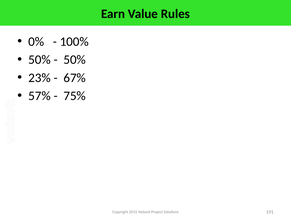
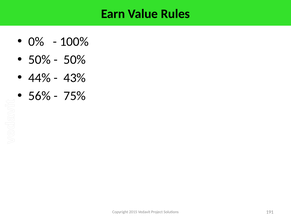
23%: 23% -> 44% (40, 78)
67%: 67% -> 43% (75, 78)
57%: 57% -> 56% (40, 96)
